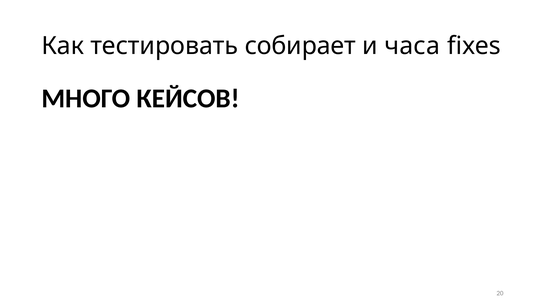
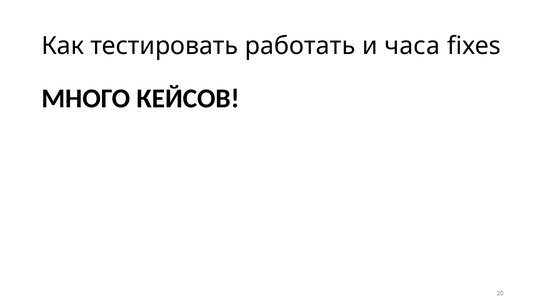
собирает: собирает -> работать (300, 46)
